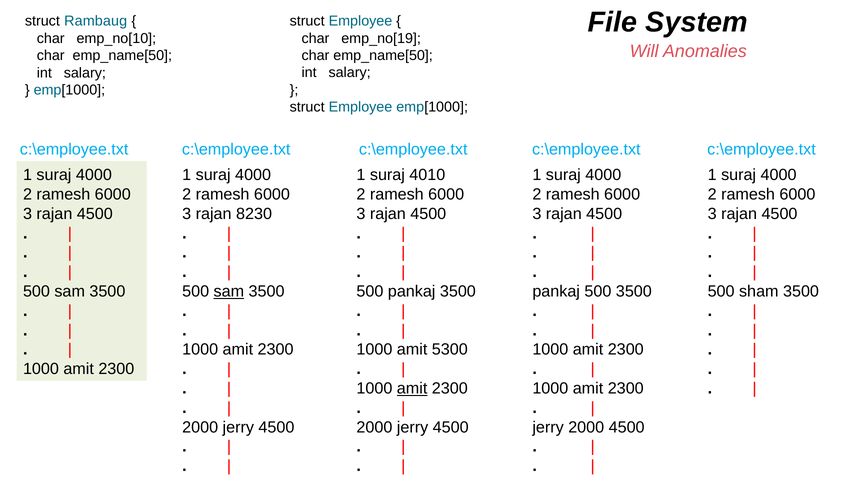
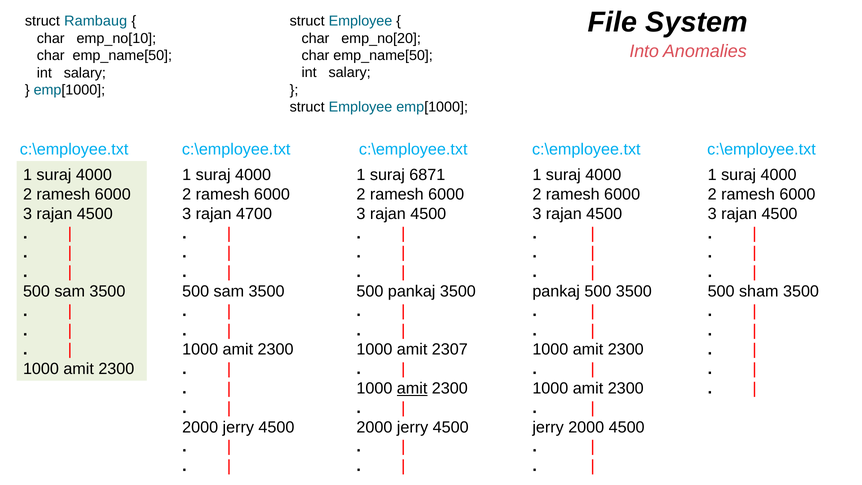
emp_no[19: emp_no[19 -> emp_no[20 (381, 38)
Will: Will -> Into (644, 51)
4010: 4010 -> 6871 (427, 175)
8230: 8230 -> 4700 (254, 214)
sam underline: present -> none (229, 291)
5300: 5300 -> 2307 (450, 350)
